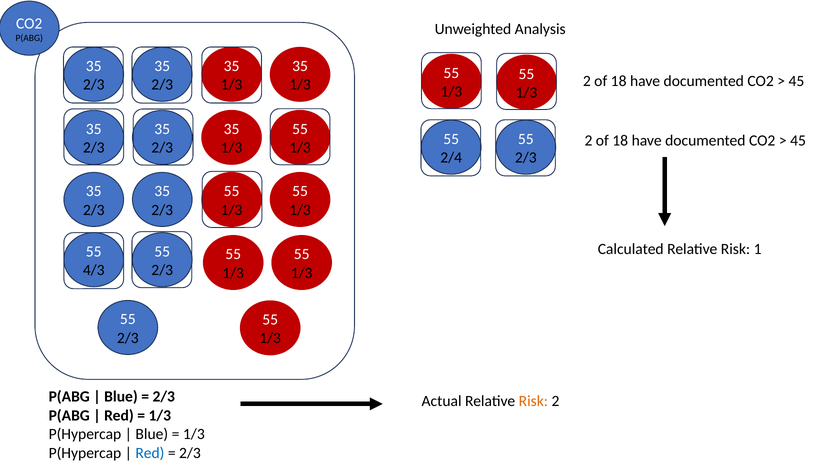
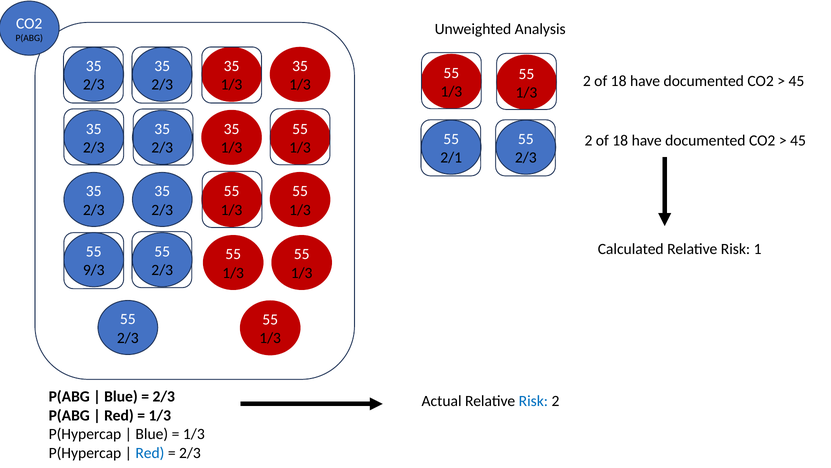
2/4: 2/4 -> 2/1 (451, 157)
4/3: 4/3 -> 9/3 (94, 270)
Risk colour: orange -> blue (533, 401)
